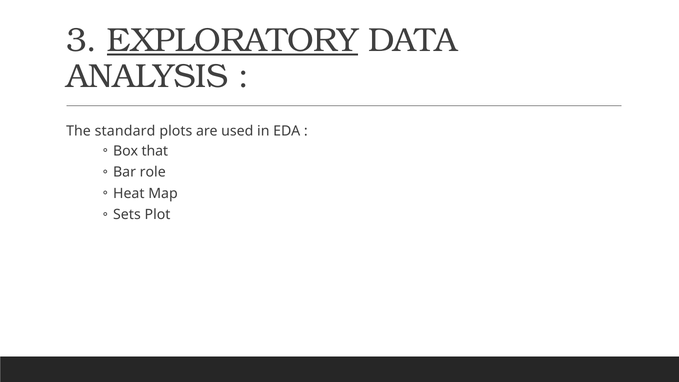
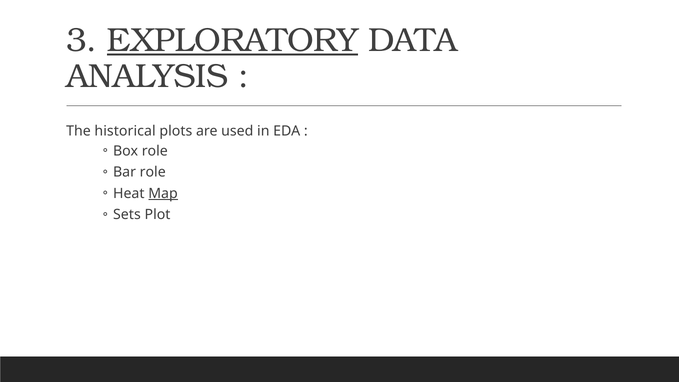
standard: standard -> historical (125, 131)
Box that: that -> role (155, 151)
Map underline: none -> present (163, 193)
